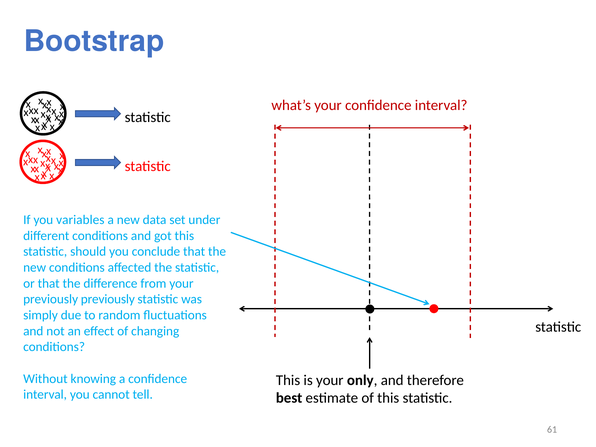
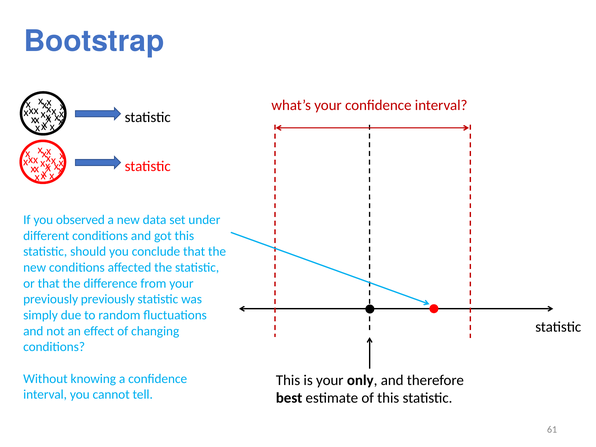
variables: variables -> observed (80, 220)
